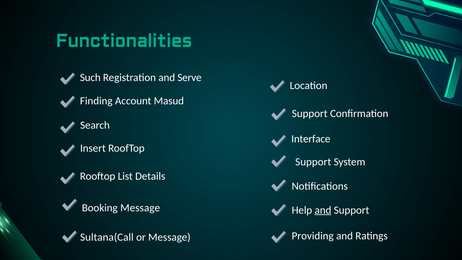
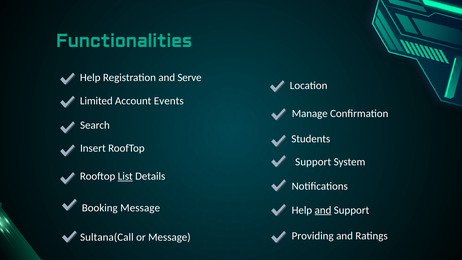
Such: Such -> Help (90, 78)
Finding: Finding -> Limited (96, 101)
Masud: Masud -> Events (169, 101)
Support: Support -> Manage (310, 114)
Interface: Interface -> Students (311, 139)
List underline: none -> present (125, 176)
